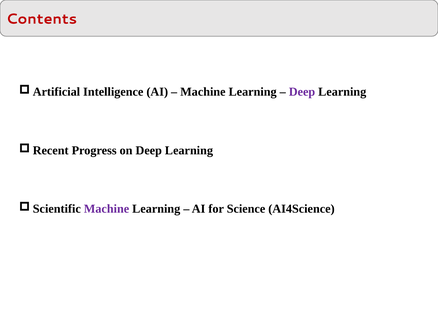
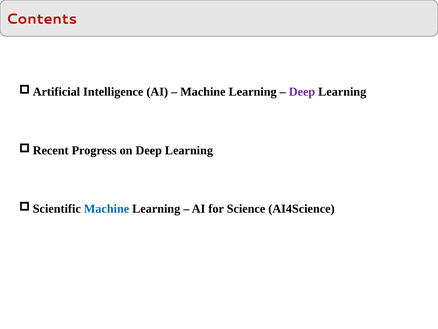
Machine colour: purple -> blue (107, 209)
